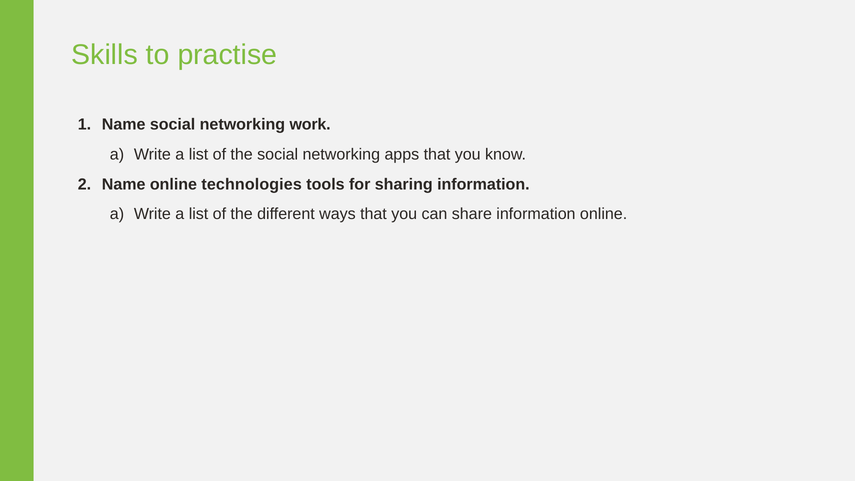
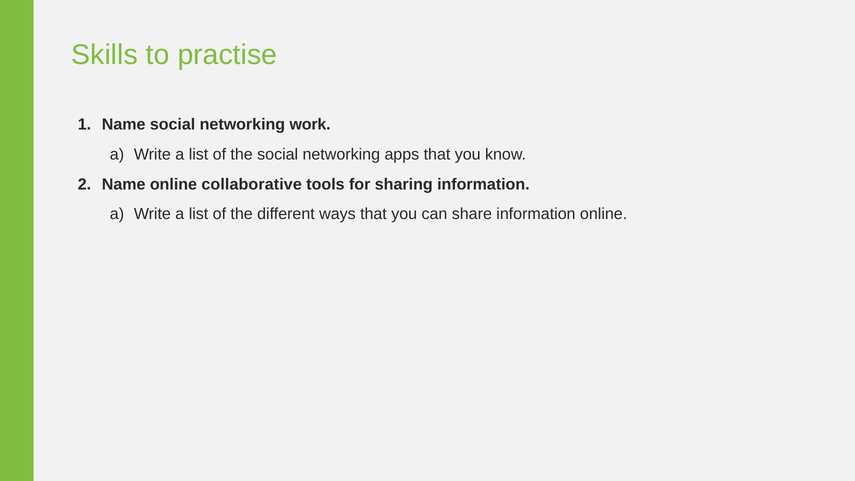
technologies: technologies -> collaborative (252, 184)
